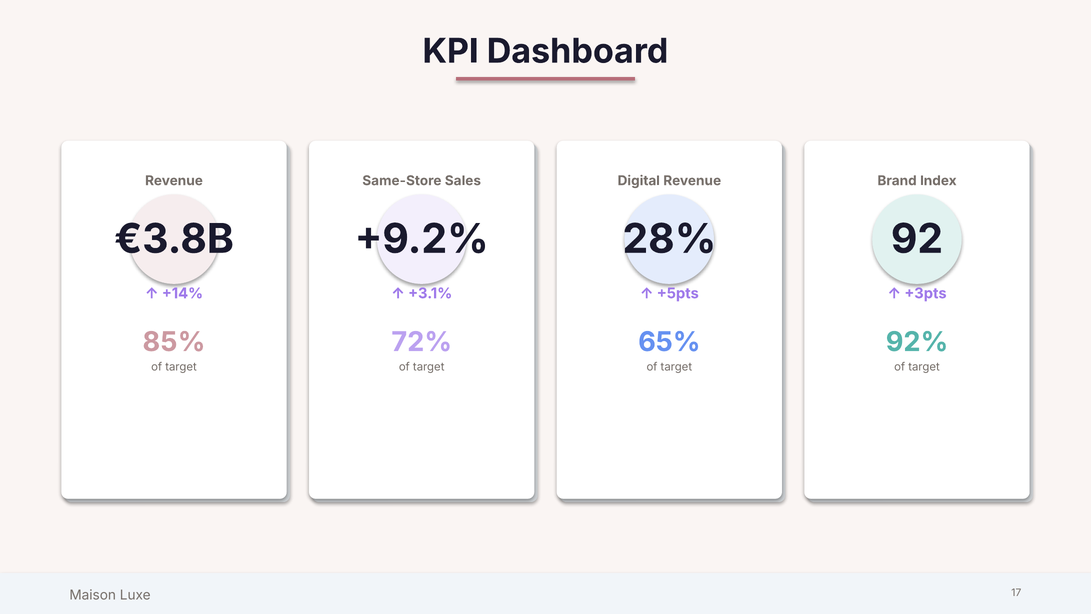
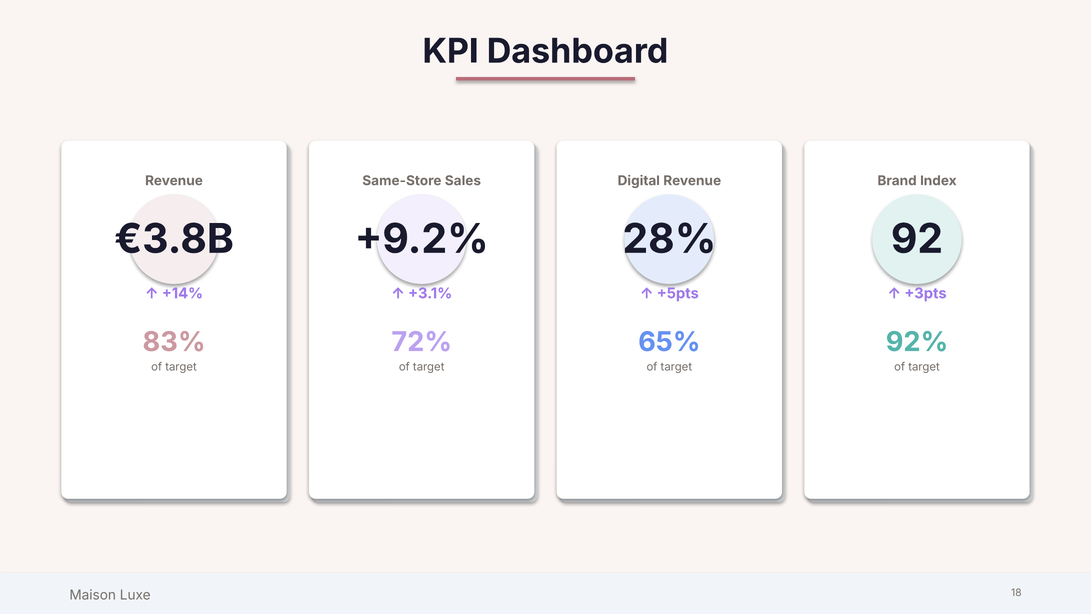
85%: 85% -> 83% (174, 342)
17: 17 -> 18 (1016, 593)
